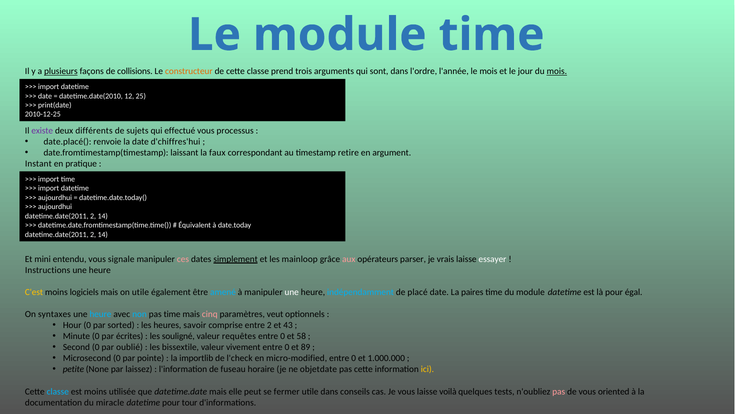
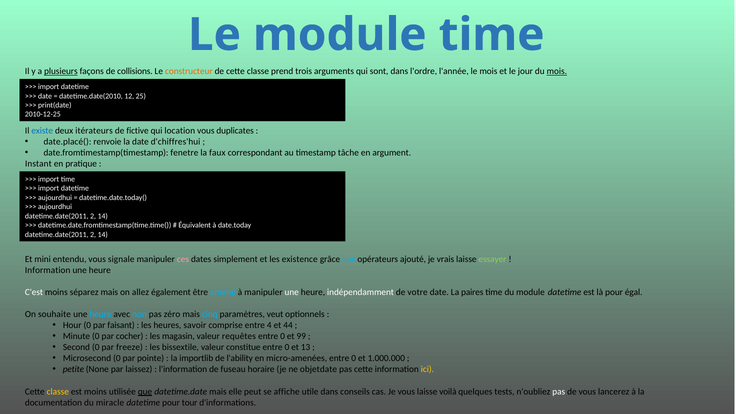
existe colour: purple -> blue (42, 131)
différents: différents -> itérateurs (94, 131)
sujets: sujets -> fictive (138, 131)
effectué: effectué -> location (180, 131)
processus: processus -> duplicates (235, 131)
laissant: laissant -> fenetre (184, 153)
retire: retire -> tâche (348, 153)
simplement underline: present -> none (236, 259)
mainloop: mainloop -> existence (300, 259)
aux colour: pink -> light blue (349, 259)
parser: parser -> ajouté (413, 259)
essayer colour: white -> light green (493, 259)
Instructions: Instructions -> Information (48, 270)
C'est colour: yellow -> white (34, 292)
logiciels: logiciels -> séparez (84, 292)
on utile: utile -> allez (140, 292)
indépendamment colour: light blue -> white (361, 292)
placé: placé -> votre (418, 292)
syntaxes: syntaxes -> souhaite (54, 314)
pas time: time -> zéro (172, 314)
cinq colour: pink -> light blue (210, 314)
sorted: sorted -> faisant (121, 325)
entre 2: 2 -> 4 (269, 325)
43: 43 -> 44 (288, 325)
écrites: écrites -> cocher (130, 336)
souligné: souligné -> magasin (178, 336)
58: 58 -> 99 (301, 336)
oublié: oublié -> freeze (130, 347)
vivement: vivement -> constitue (243, 347)
89: 89 -> 13 (306, 347)
l'check: l'check -> l'ability (240, 358)
micro-modified: micro-modified -> micro-amenées (297, 358)
classe colour: light blue -> yellow (58, 392)
que underline: none -> present (145, 392)
fermer: fermer -> affiche (287, 392)
pas colour: pink -> white (559, 392)
oriented: oriented -> lancerez (614, 392)
